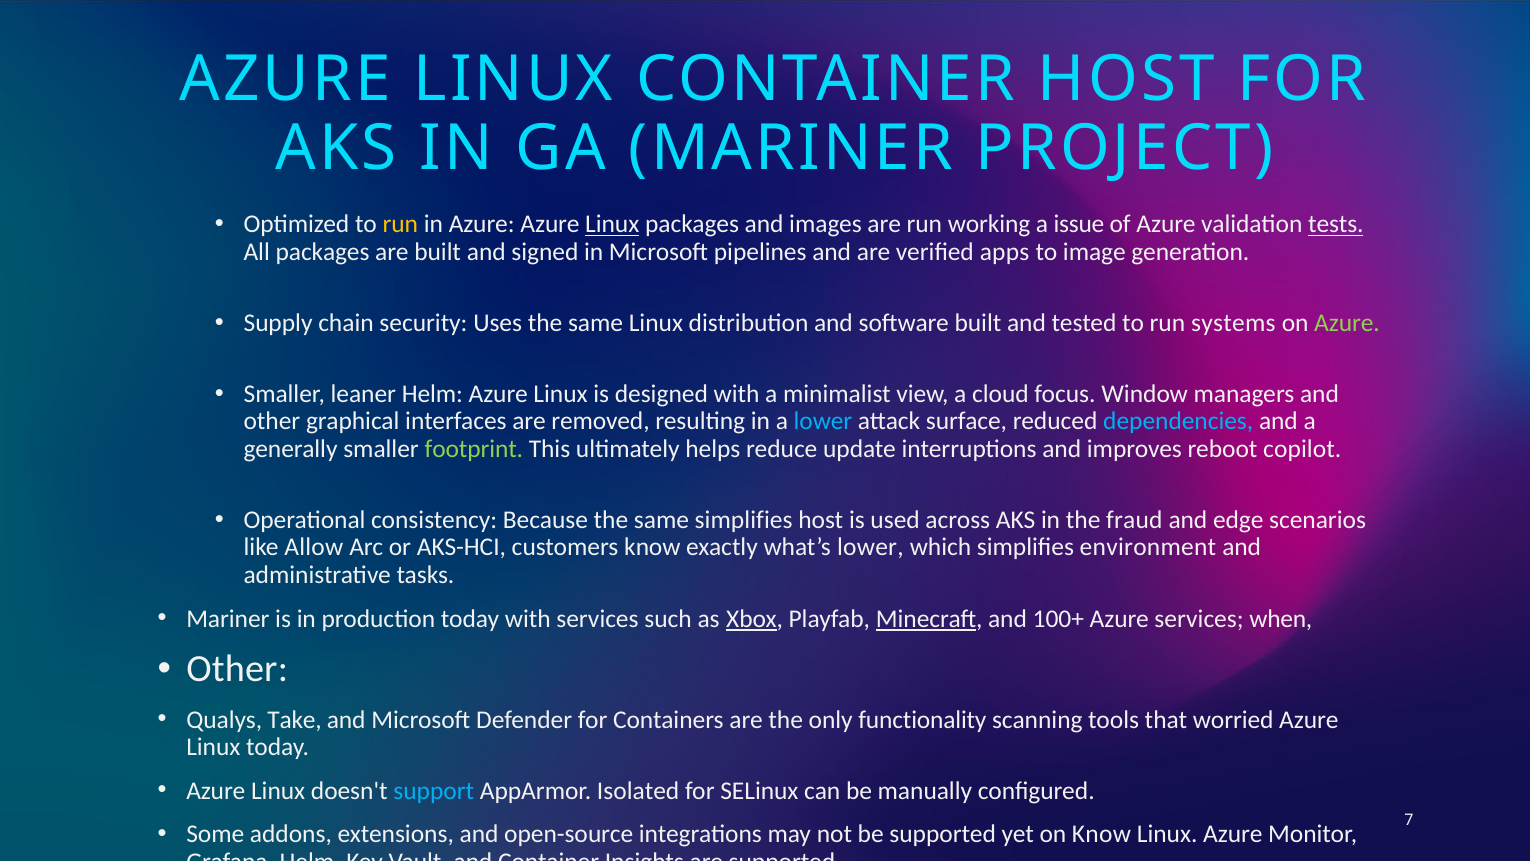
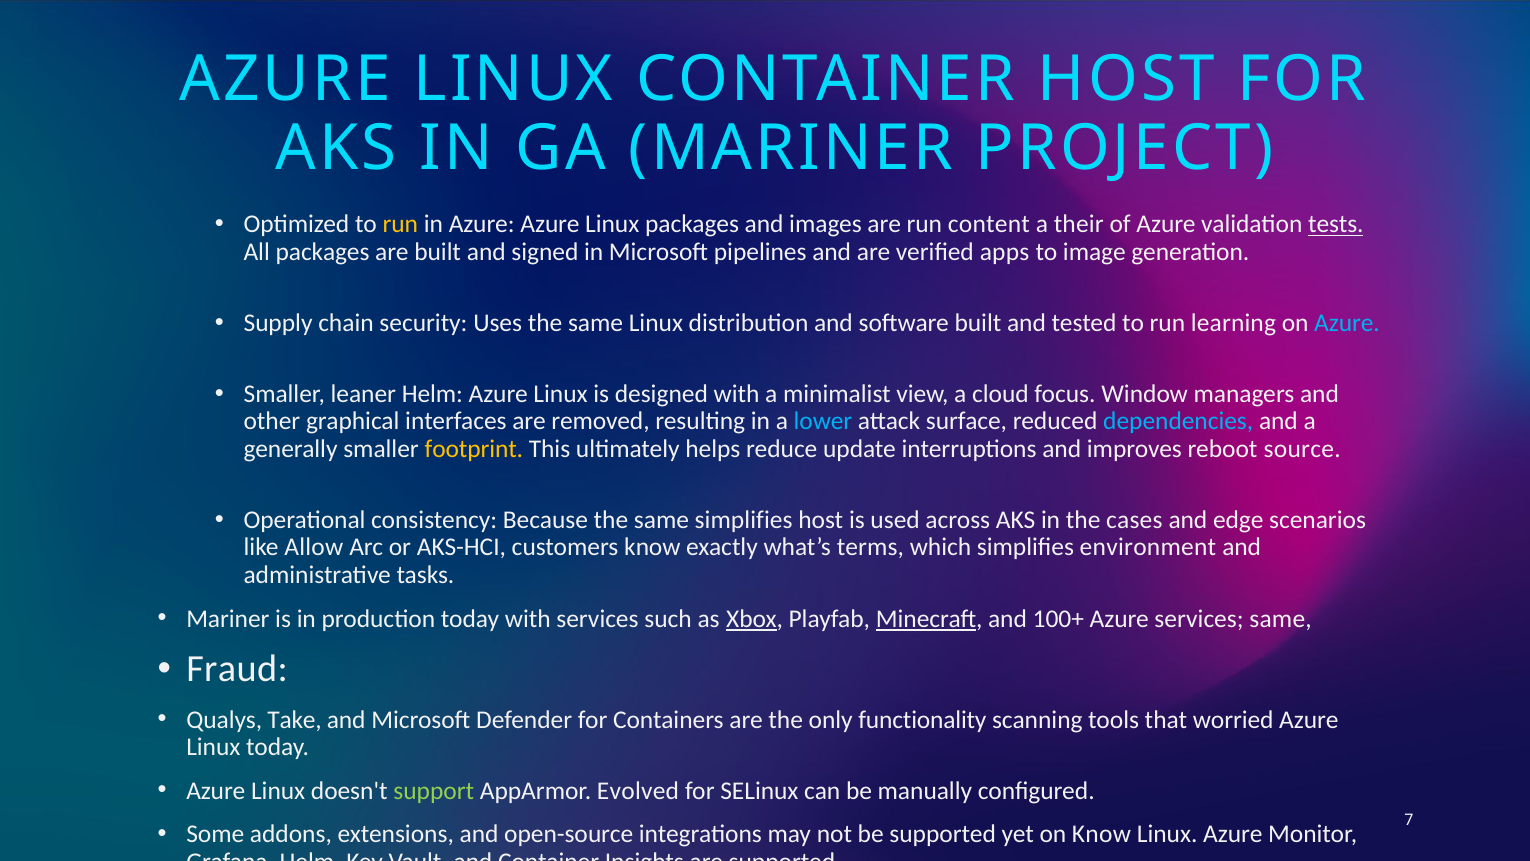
Linux underline: present -> none (612, 224)
working: working -> content (989, 224)
issue: issue -> their (1079, 224)
systems: systems -> learning (1233, 323)
Azure colour: light green -> light blue (1347, 323)
footprint colour: light green -> yellow (474, 449)
reboot copilot: copilot -> source (1302, 449)
fraud: fraud -> cases (1134, 520)
what’s lower: lower -> terms (870, 547)
services when: when -> same (1281, 619)
Other: Other -> Fraud (237, 669)
support colour: light blue -> light green (434, 790)
Isolated: Isolated -> Evolved (638, 790)
